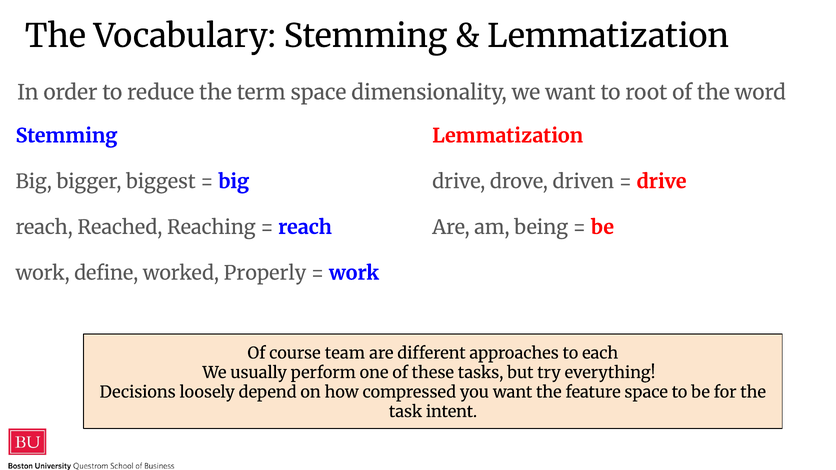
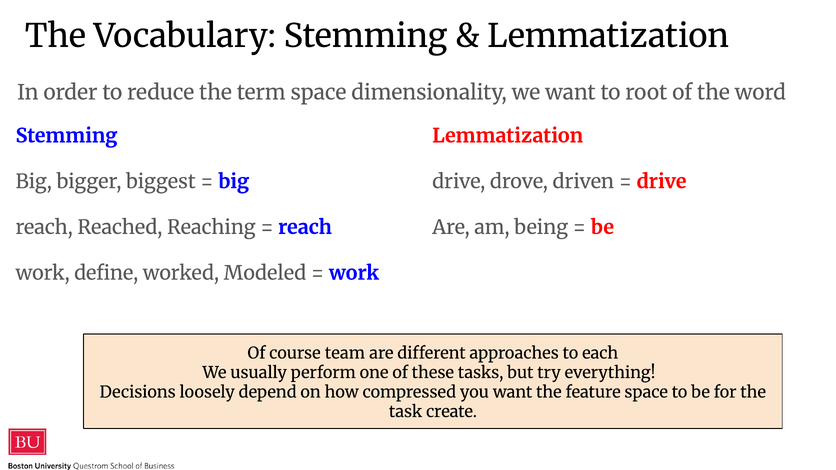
Properly: Properly -> Modeled (265, 273)
intent: intent -> create (451, 412)
